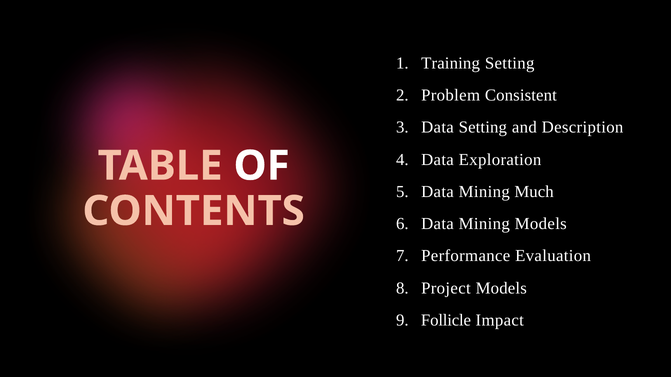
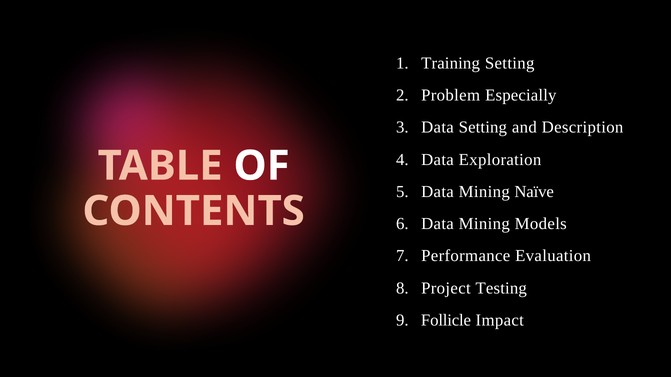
Consistent: Consistent -> Especially (521, 95)
Much: Much -> Naïve (534, 192)
Project Models: Models -> Testing (501, 288)
